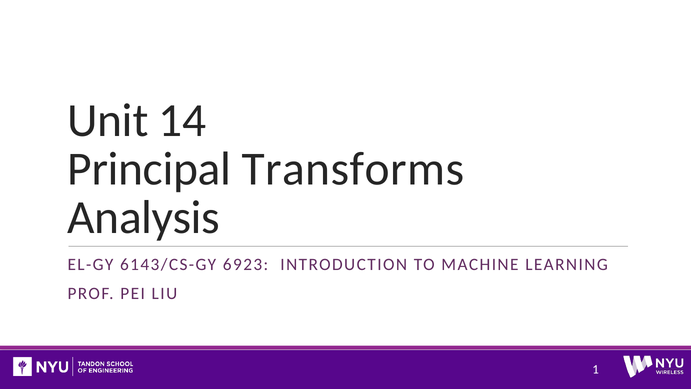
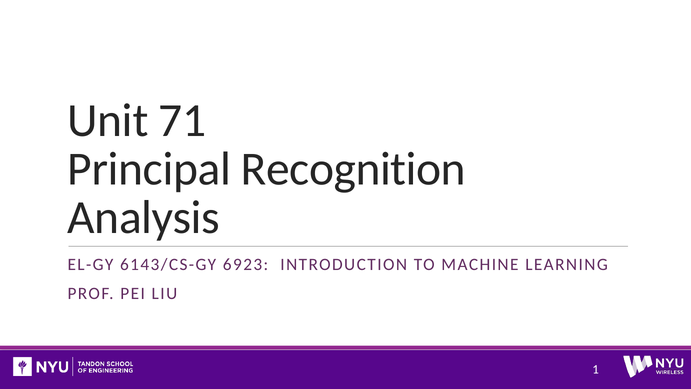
14: 14 -> 71 (182, 120)
Transforms: Transforms -> Recognition (353, 169)
